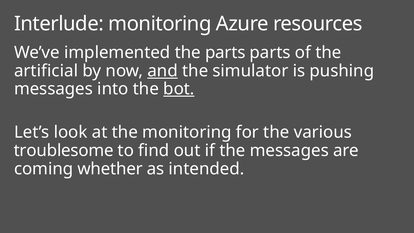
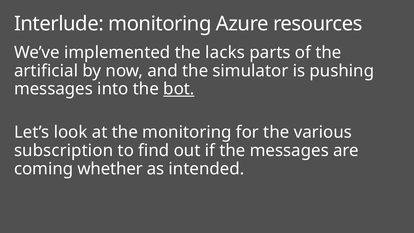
the parts: parts -> lacks (225, 52)
and underline: present -> none (163, 71)
troublesome: troublesome -> subscription (64, 151)
